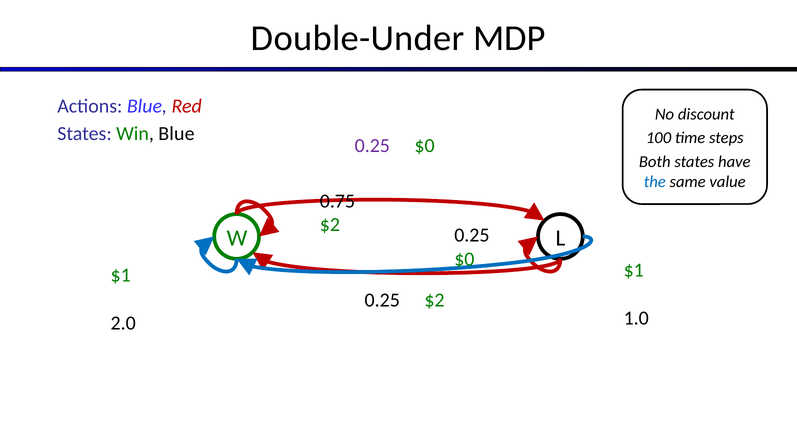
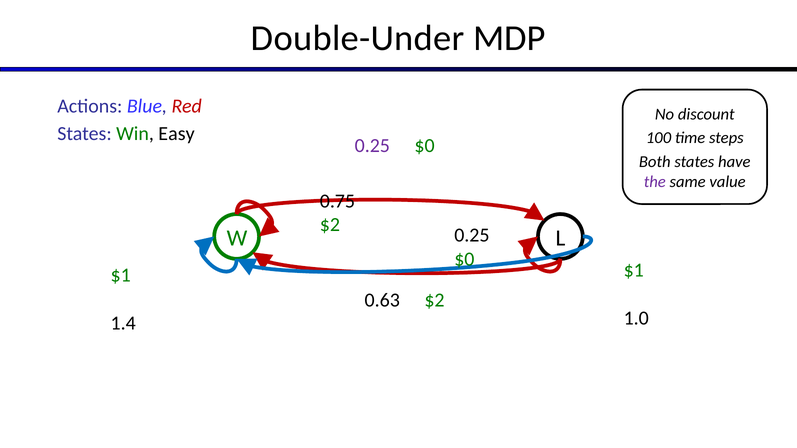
Win Blue: Blue -> Easy (177, 134)
the colour: blue -> purple (655, 182)
0.25: 0.25 -> 0.63 (382, 300)
2.0: 2.0 -> 1.4 (123, 323)
